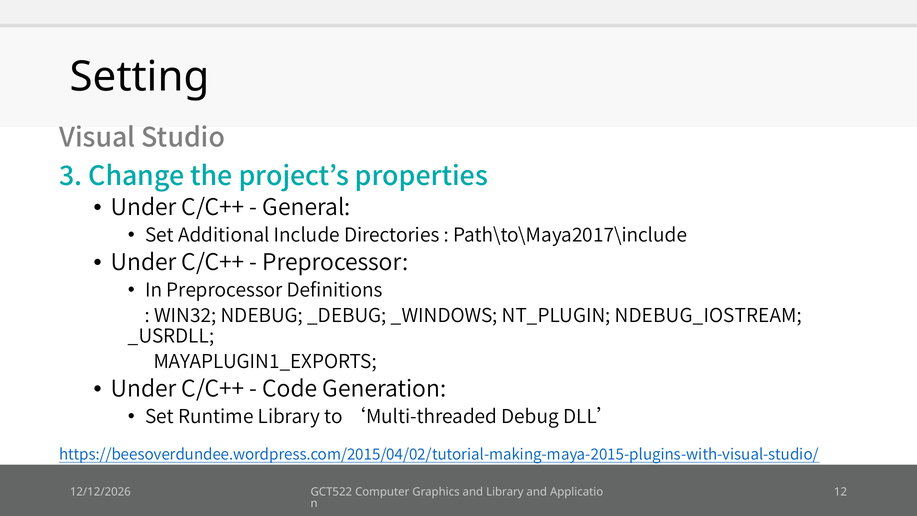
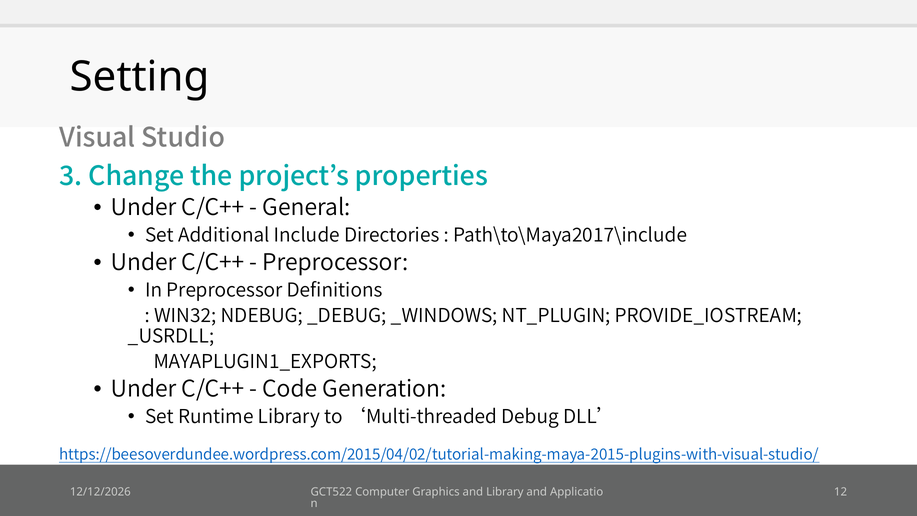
NDEBUG_IOSTREAM: NDEBUG_IOSTREAM -> PROVIDE_IOSTREAM (708, 316)
